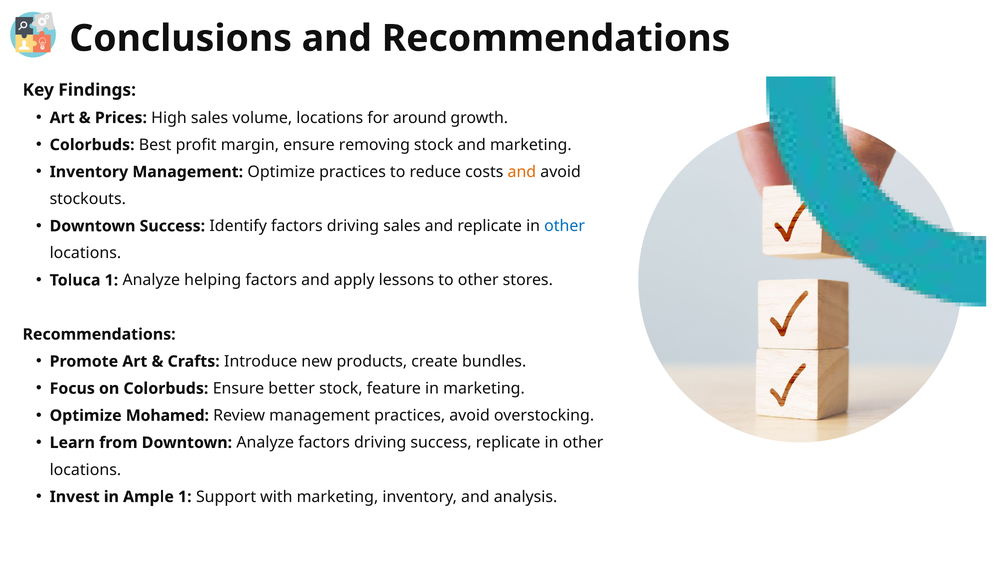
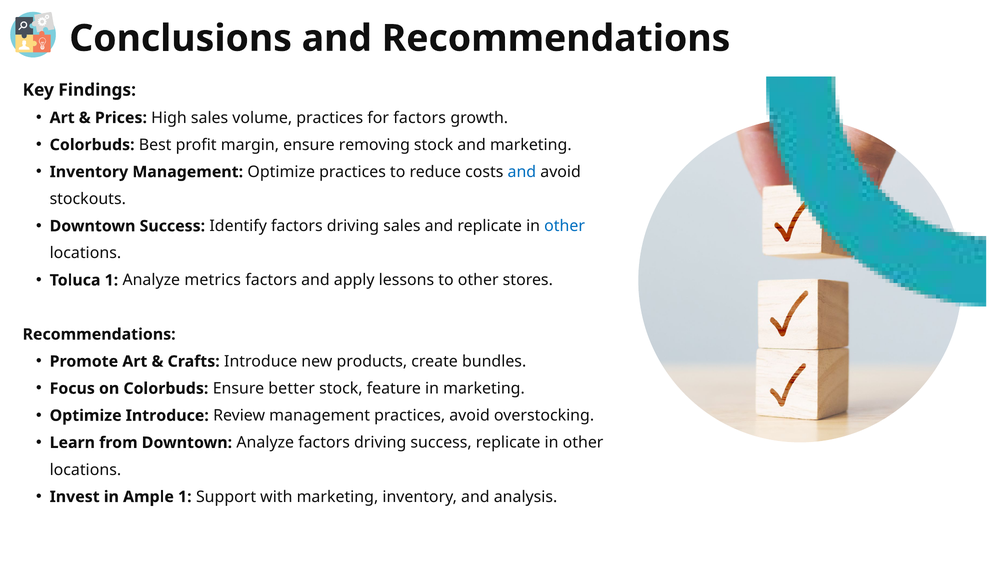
volume locations: locations -> practices (330, 118)
for around: around -> factors (420, 118)
and colour: orange -> blue (522, 172)
helping: helping -> metrics (213, 280)
Optimize Mohamed: Mohamed -> Introduce (167, 415)
